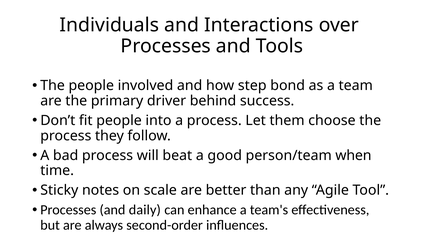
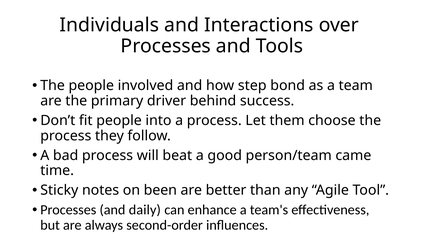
when: when -> came (353, 156)
scale: scale -> been (160, 191)
